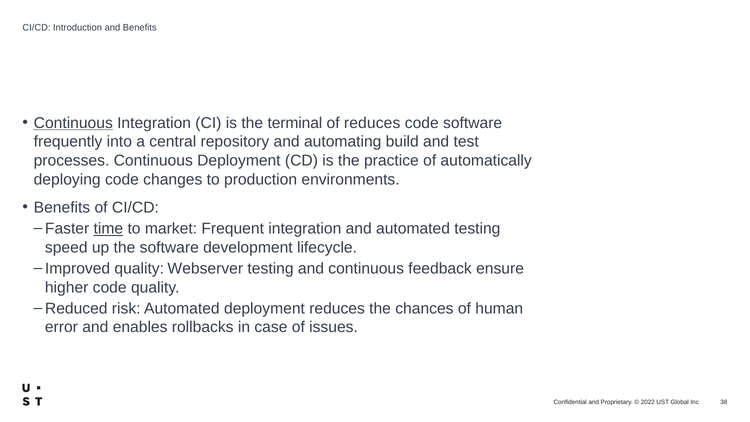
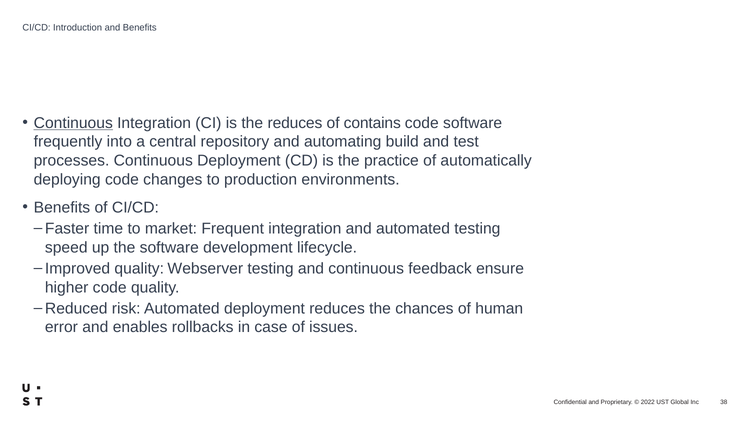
the terminal: terminal -> reduces (295, 123)
of reduces: reduces -> contains (372, 123)
time underline: present -> none (108, 229)
